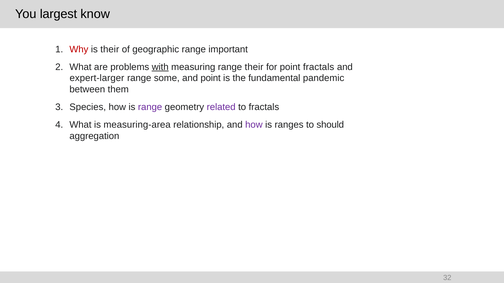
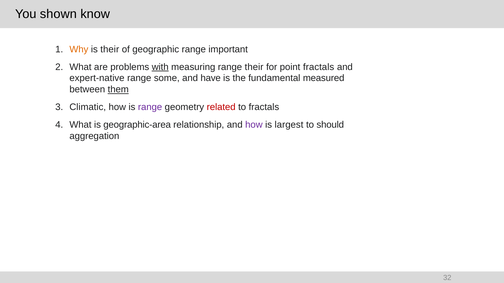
largest: largest -> shown (58, 14)
Why colour: red -> orange (79, 49)
expert-larger: expert-larger -> expert-native (97, 78)
and point: point -> have (211, 78)
pandemic: pandemic -> measured (324, 78)
them underline: none -> present (118, 90)
Species: Species -> Climatic (88, 107)
related colour: purple -> red (221, 107)
measuring-area: measuring-area -> geographic-area (137, 125)
ranges: ranges -> largest (289, 125)
